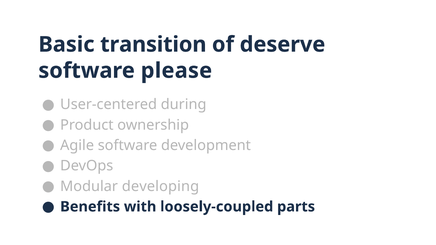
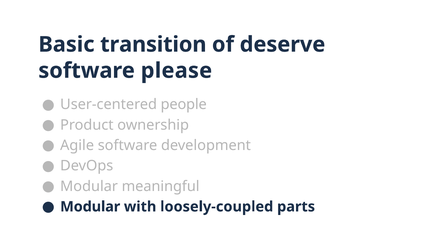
during: during -> people (184, 105)
developing: developing -> meaningful (161, 186)
Benefits: Benefits -> Modular (90, 207)
